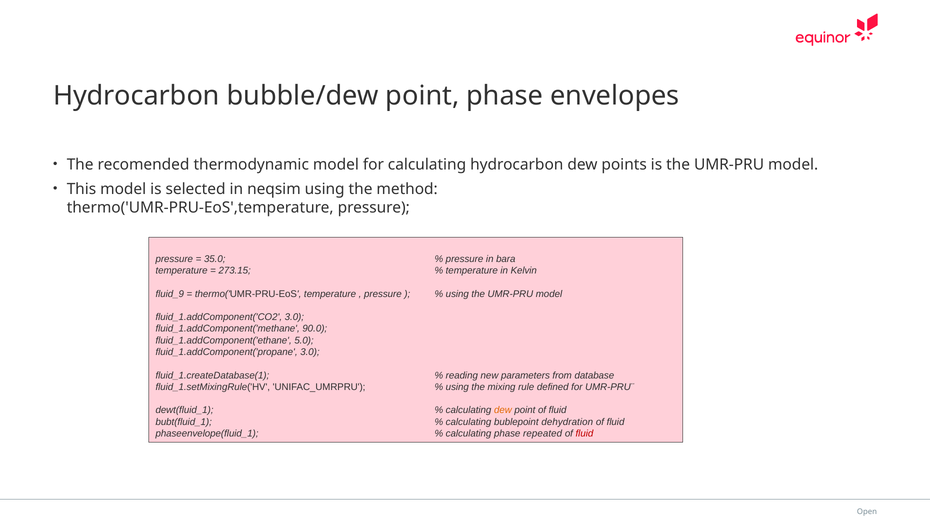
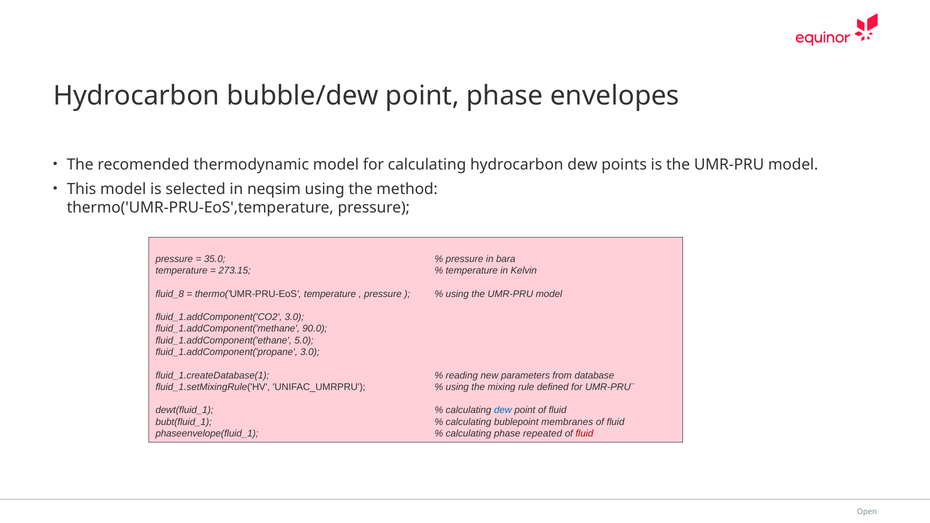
fluid_9: fluid_9 -> fluid_8 (170, 294)
dew colour: orange -> blue (503, 410)
dehydration: dehydration -> membranes (567, 422)
